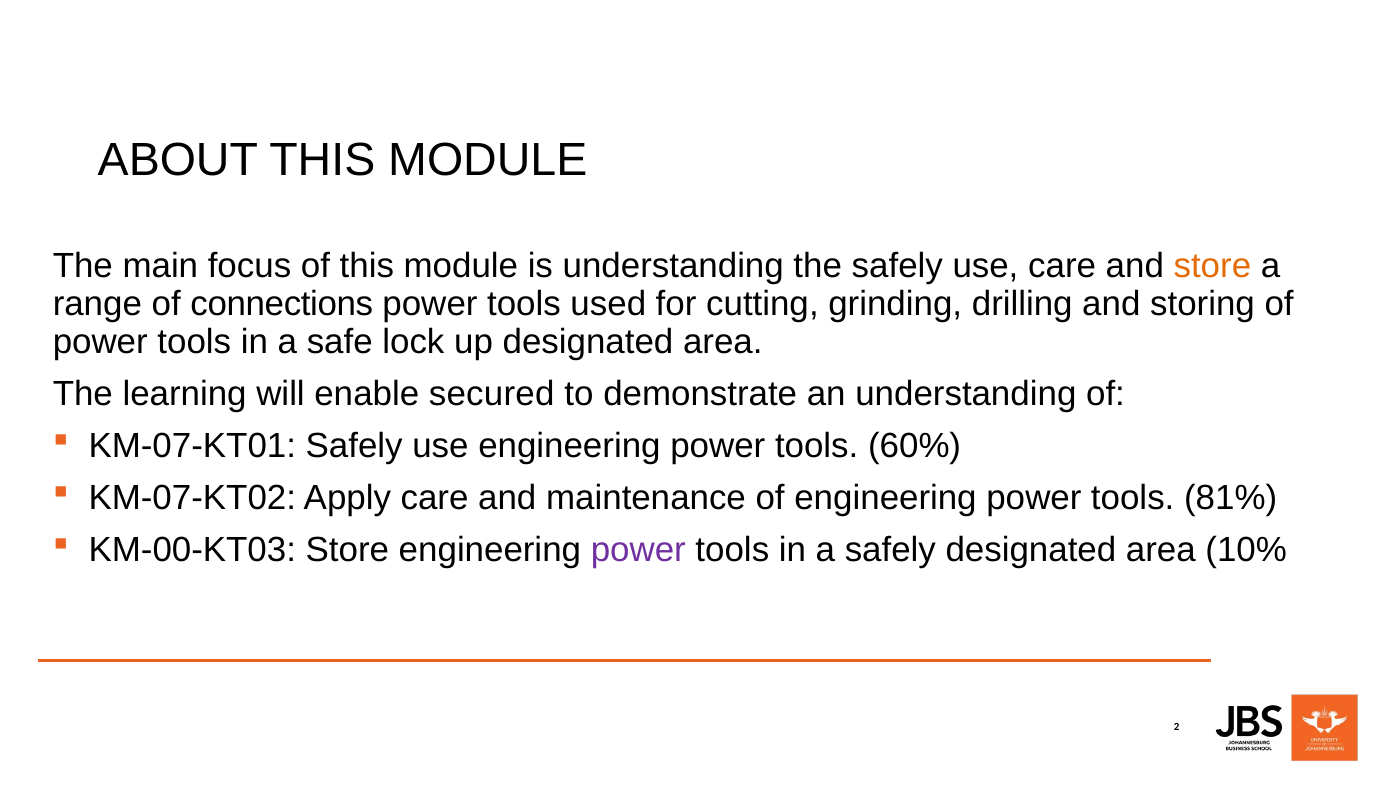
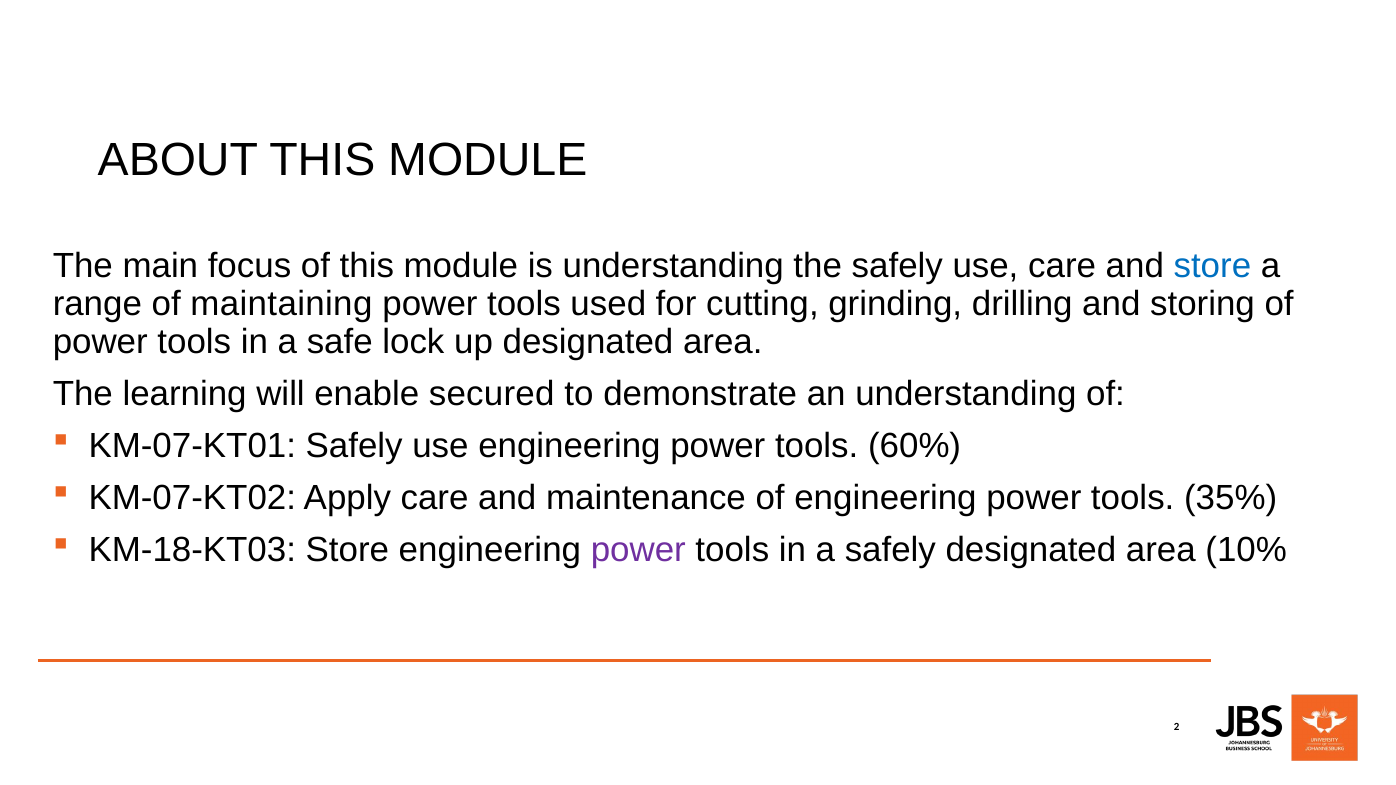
store colour: orange -> blue (1212, 266)
connections: connections -> maintaining (281, 304)
81%: 81% -> 35% (1231, 498)
KM-00-KT03: KM-00-KT03 -> KM-18-KT03 (192, 551)
